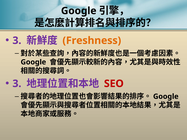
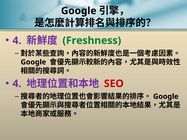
3: 3 -> 4 (17, 41)
Freshness colour: orange -> green (92, 41)
3: 3 -> 4 (17, 84)
